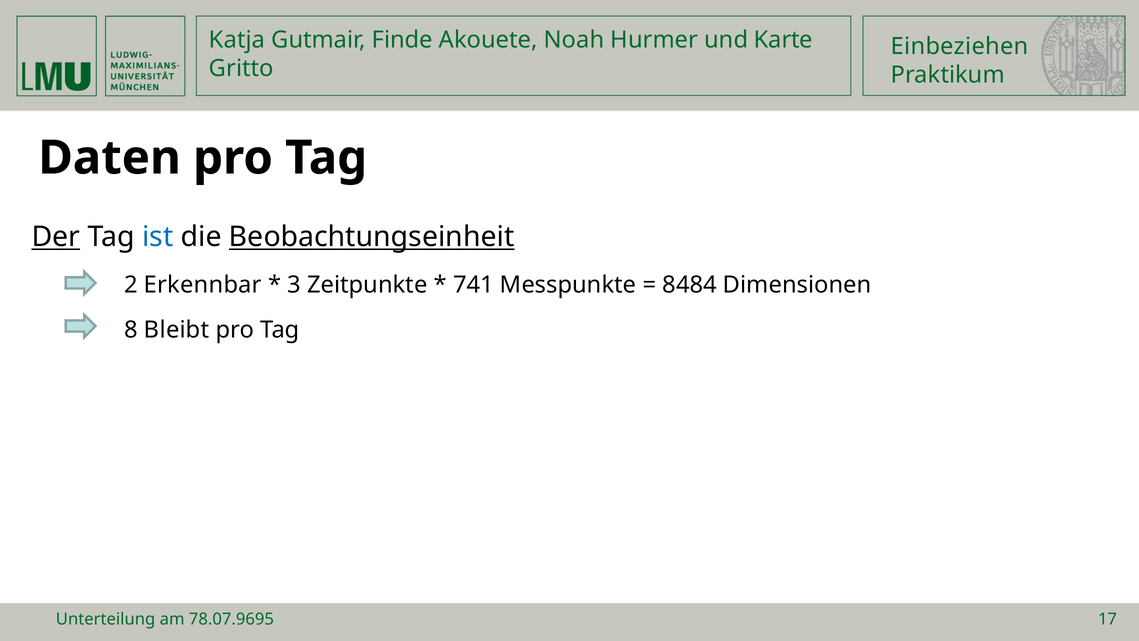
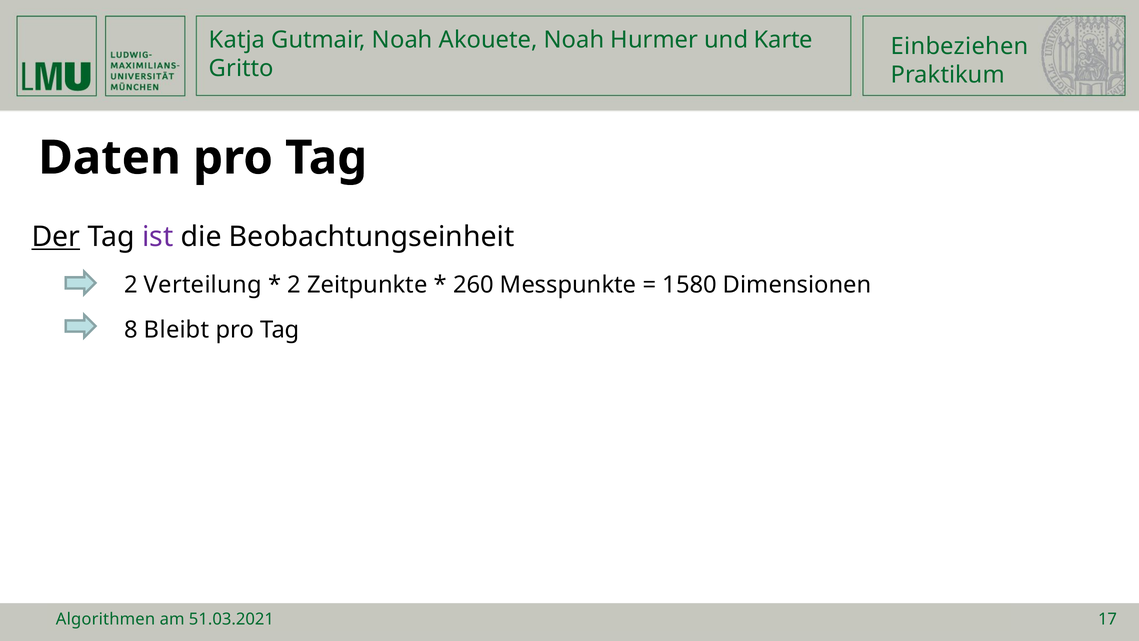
Gutmair Finde: Finde -> Noah (402, 40)
ist colour: blue -> purple (158, 237)
Beobachtungseinheit underline: present -> none (372, 237)
Erkennbar: Erkennbar -> Verteilung (203, 285)
3: 3 -> 2 (294, 285)
741: 741 -> 260 (473, 285)
8484: 8484 -> 1580 (690, 285)
Unterteilung: Unterteilung -> Algorithmen (106, 619)
78.07.9695: 78.07.9695 -> 51.03.2021 (231, 619)
